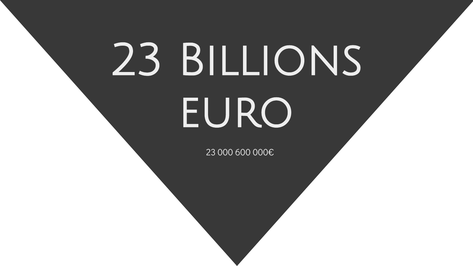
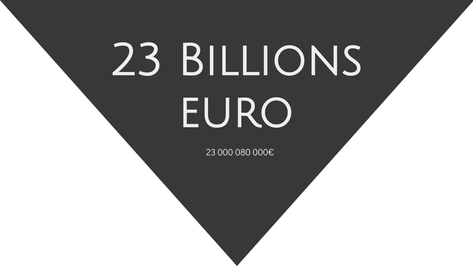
600: 600 -> 080 (243, 153)
